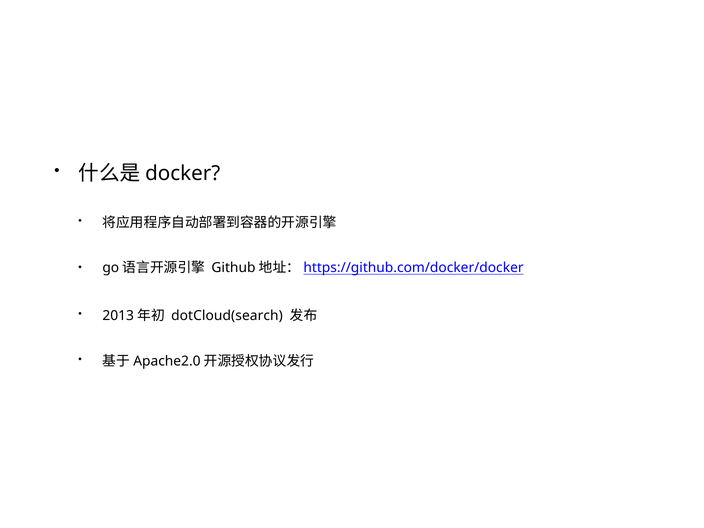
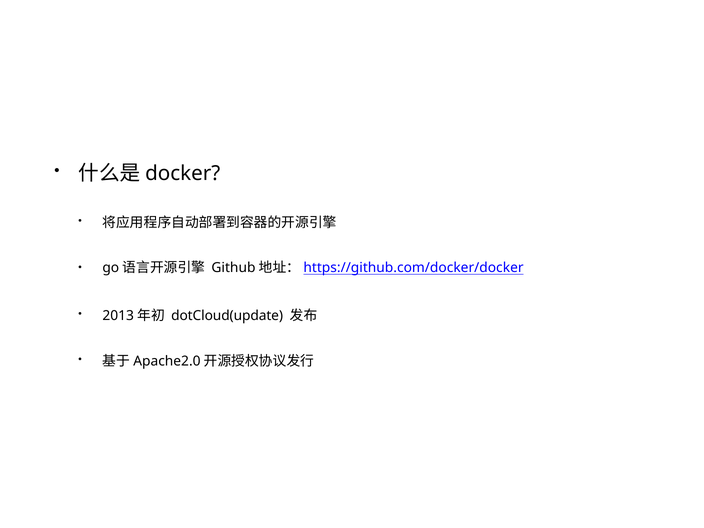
dotCloud(search: dotCloud(search -> dotCloud(update (227, 316)
